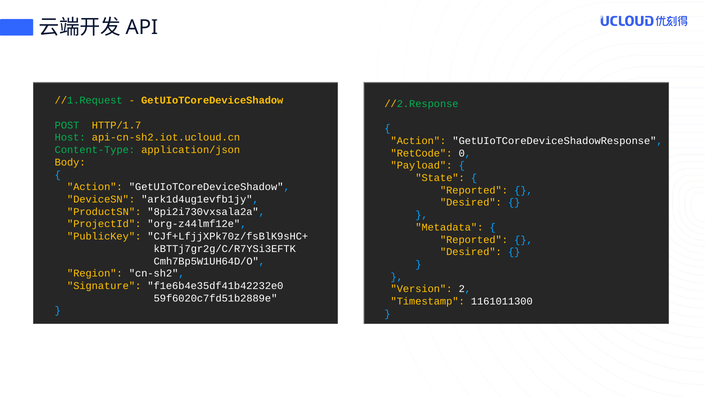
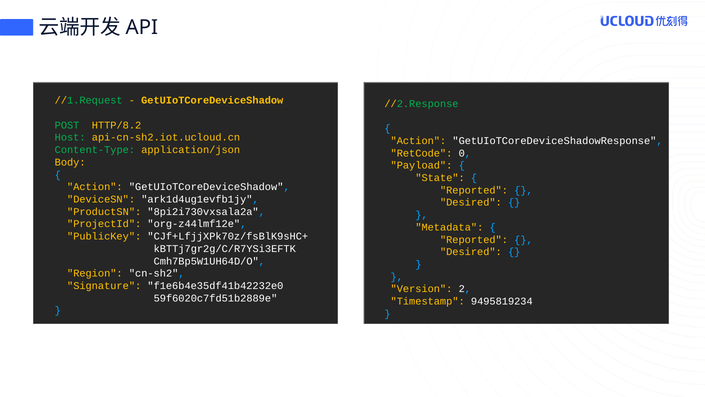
HTTP/1.7: HTTP/1.7 -> HTTP/8.2 (117, 125)
1161011300: 1161011300 -> 9495819234 (502, 301)
